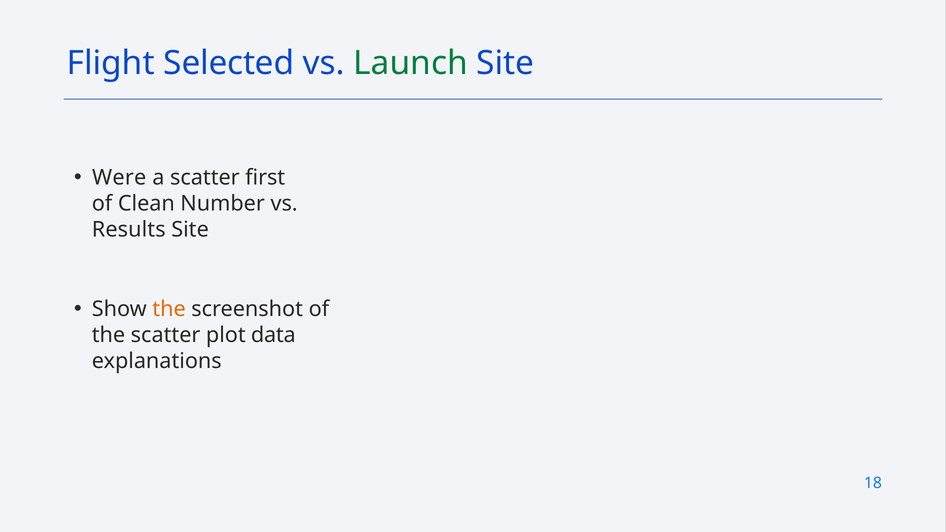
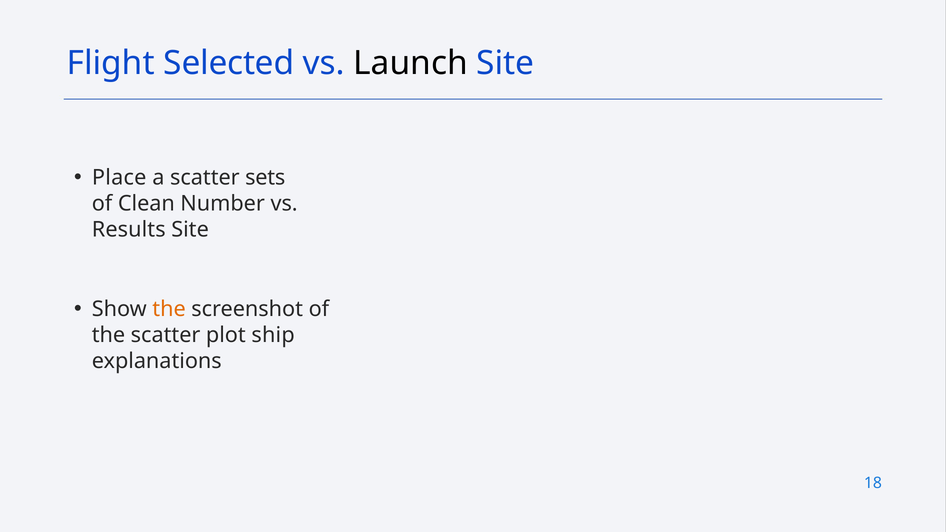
Launch colour: green -> black (411, 63)
Were: Were -> Place (119, 178)
first: first -> sets (265, 178)
data: data -> ship (273, 335)
